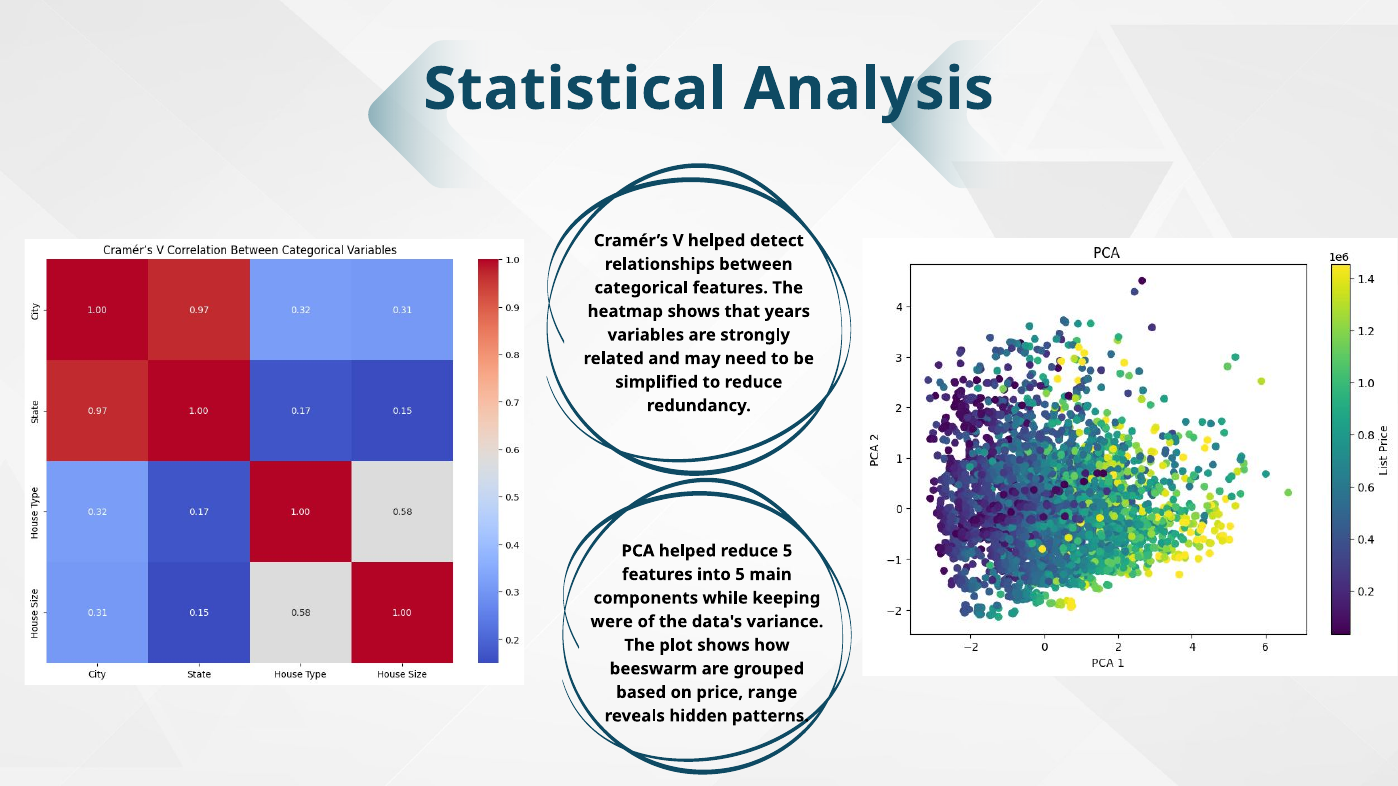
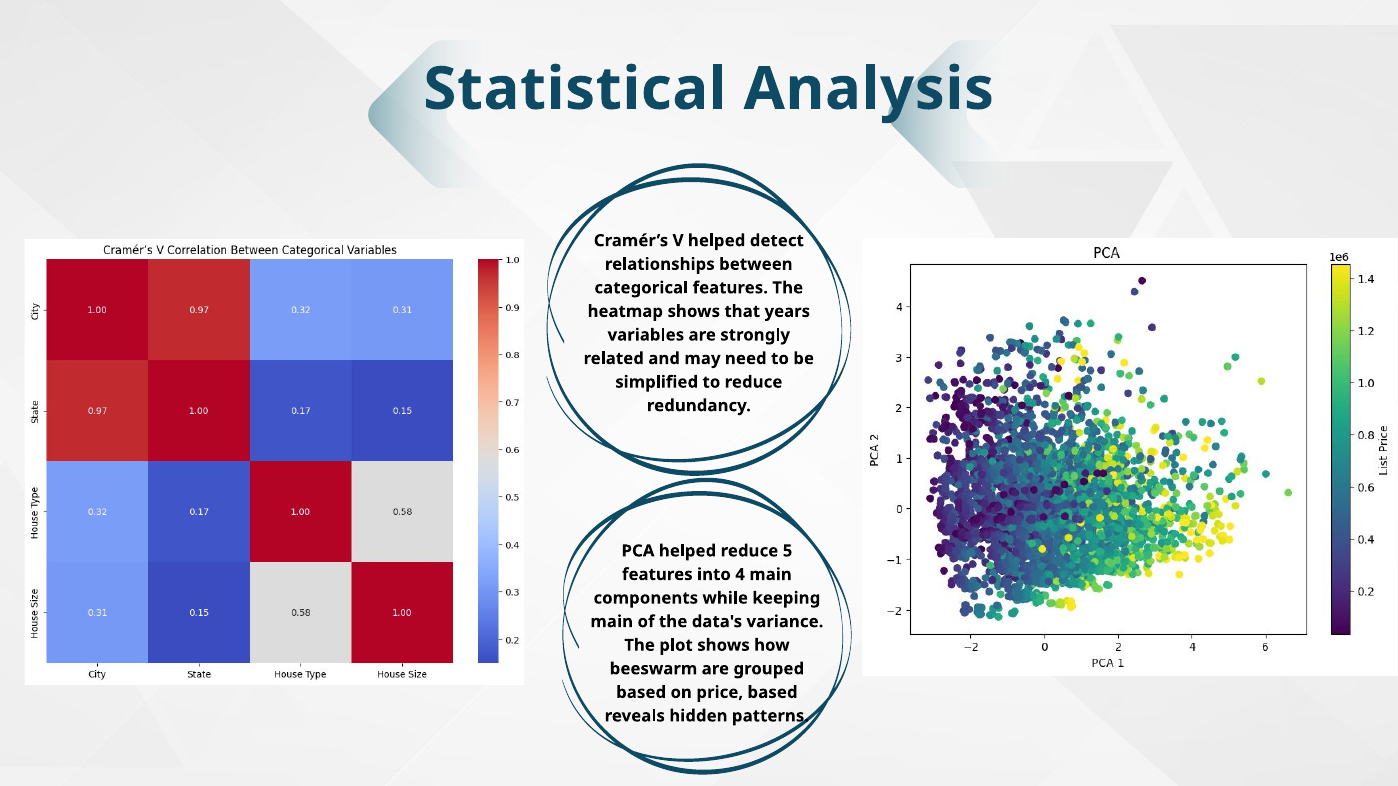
into 5: 5 -> 4 (740, 575)
were: were -> main (612, 622)
price range: range -> based (773, 693)
